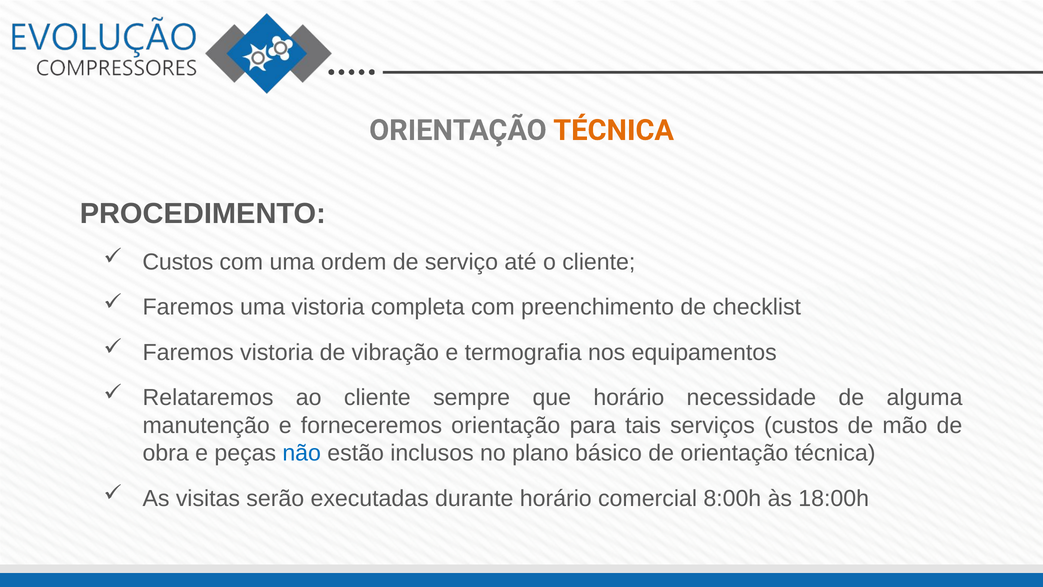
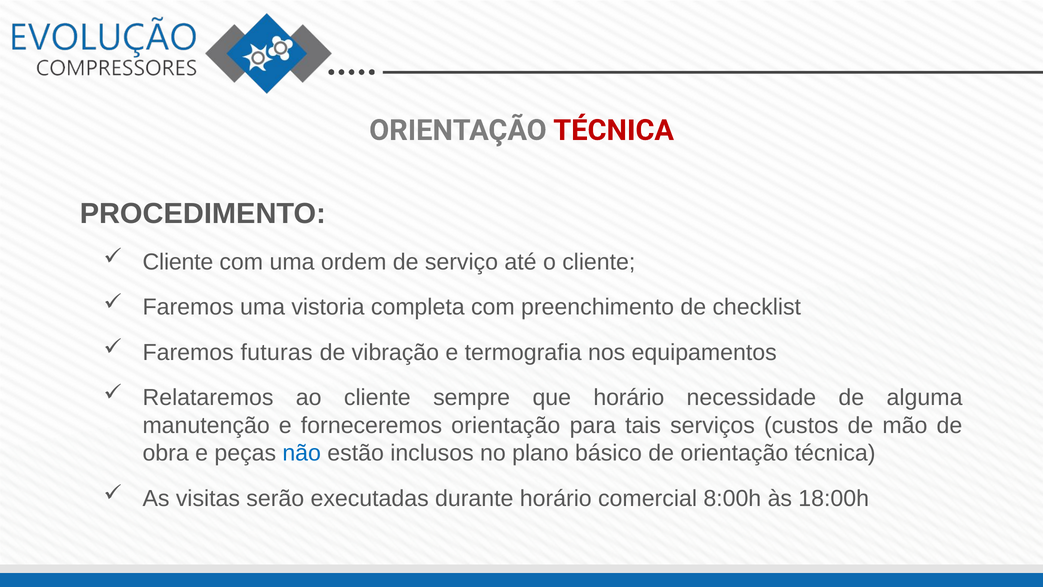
TÉCNICA colour: orange -> red (614, 130)
Custos: Custos -> Cliente (178, 262)
Faremos vistoria: vistoria -> futuras (277, 352)
